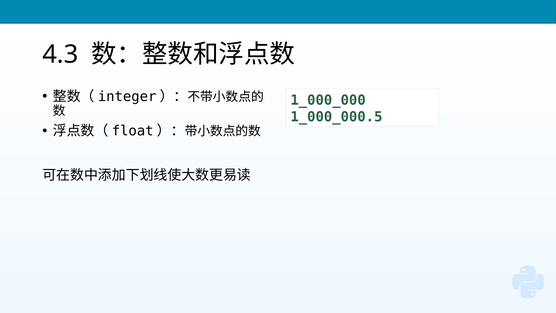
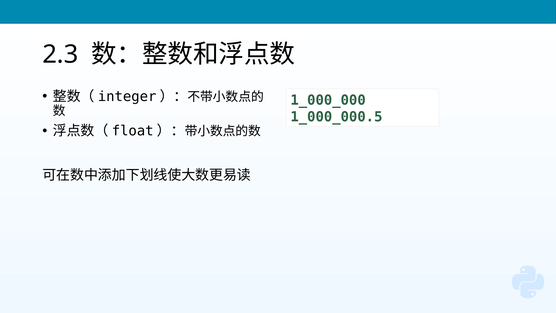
4.3: 4.3 -> 2.3 (60, 55)
